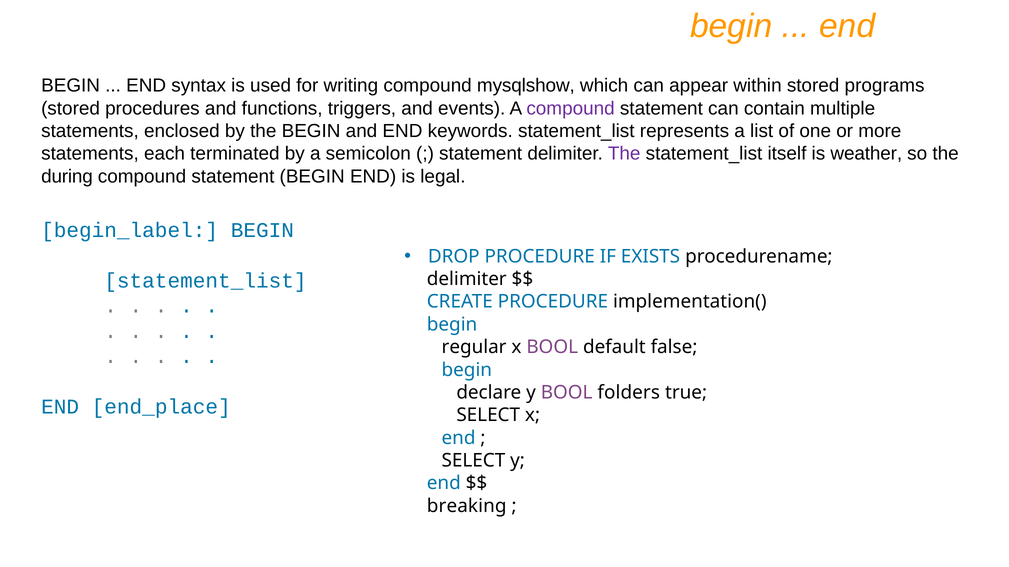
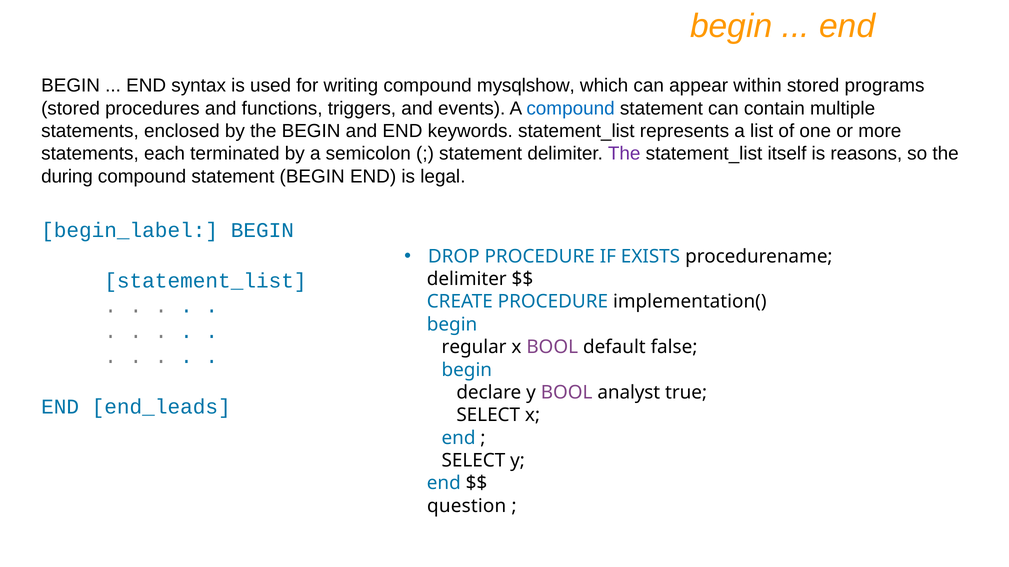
compound colour: purple -> blue (571, 108)
weather: weather -> reasons (866, 154)
folders: folders -> analyst (629, 393)
end_place: end_place -> end_leads (161, 407)
breaking: breaking -> question (467, 506)
